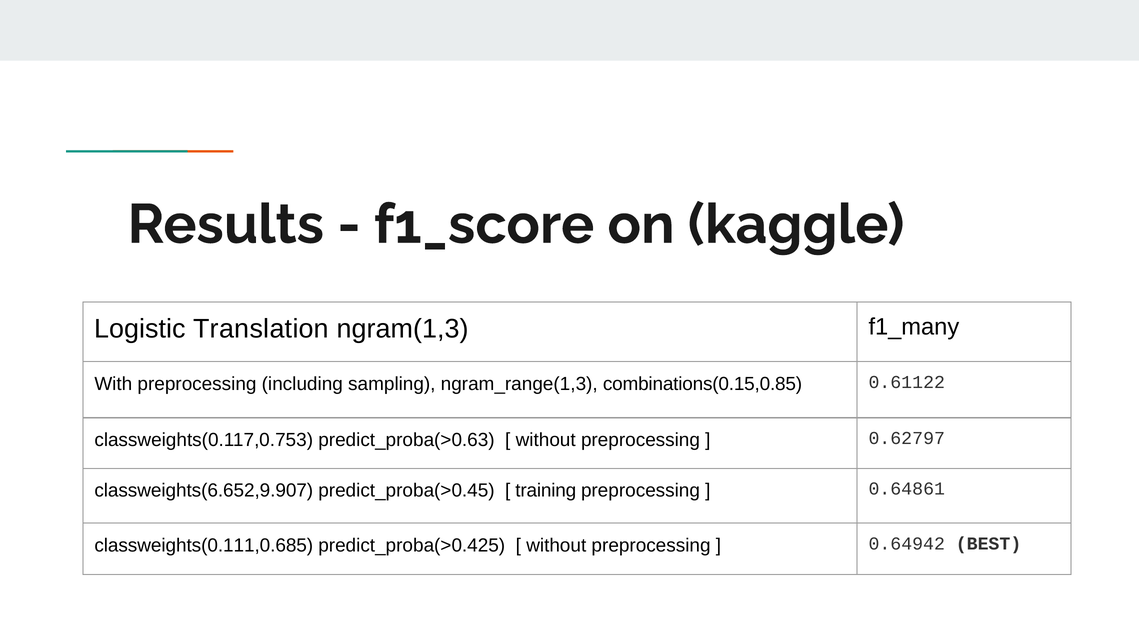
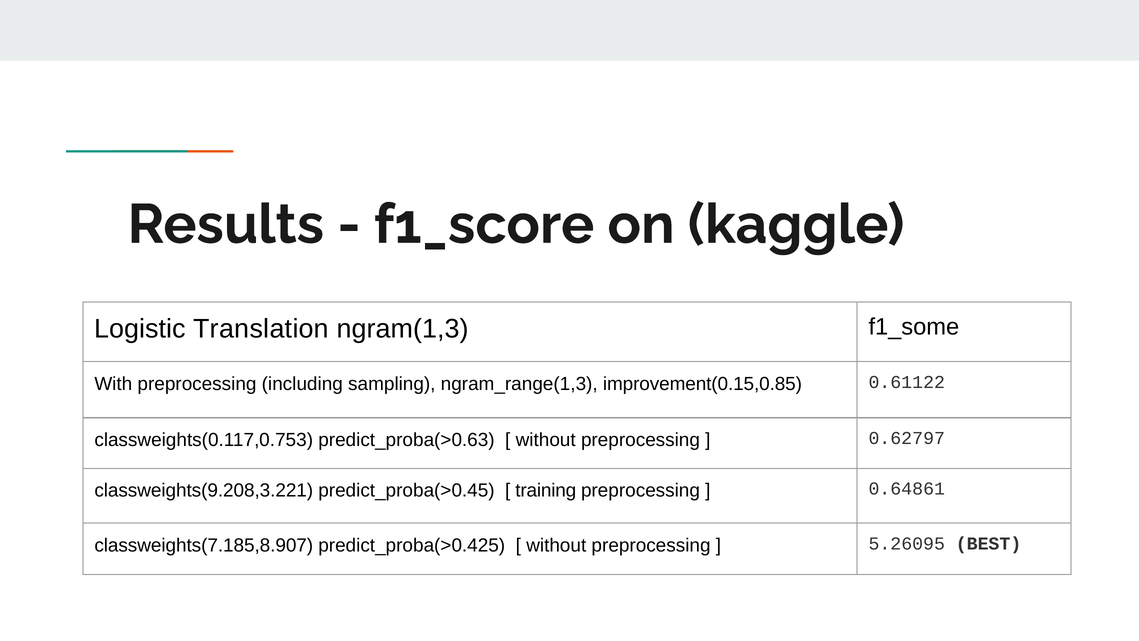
f1_many: f1_many -> f1_some (914, 327)
combinations(0.15,0.85: combinations(0.15,0.85 -> improvement(0.15,0.85 (702, 384)
classweights(6.652,9.907: classweights(6.652,9.907 -> classweights(9.208,3.221 (204, 490)
classweights(0.111,0.685: classweights(0.111,0.685 -> classweights(7.185,8.907 (204, 545)
0.64942: 0.64942 -> 5.26095 (907, 543)
